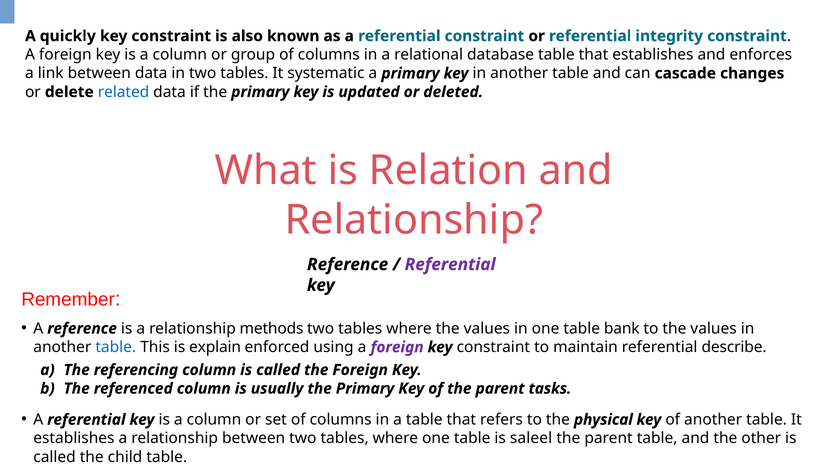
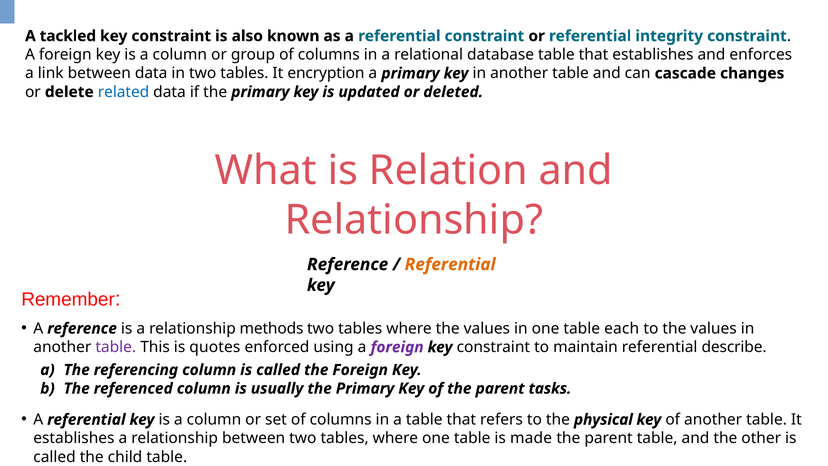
quickly: quickly -> tackled (68, 36)
systematic: systematic -> encryption (326, 73)
Referential colour: purple -> orange (450, 264)
bank: bank -> each (622, 328)
table colour: blue -> purple (116, 347)
explain: explain -> quotes (215, 347)
saleel: saleel -> made (531, 438)
